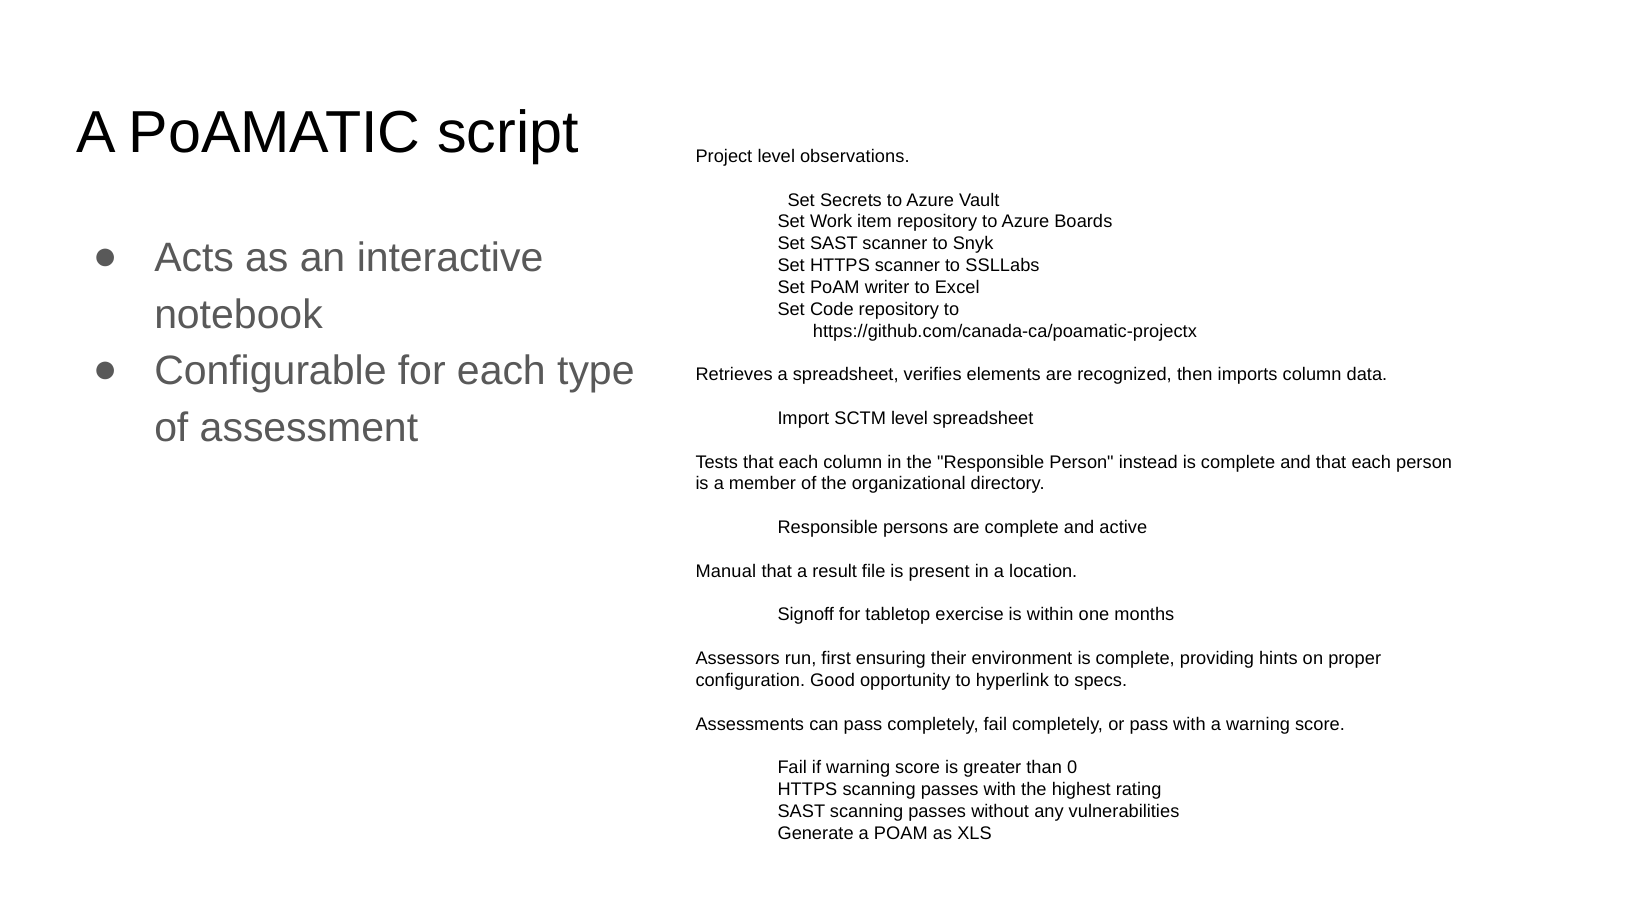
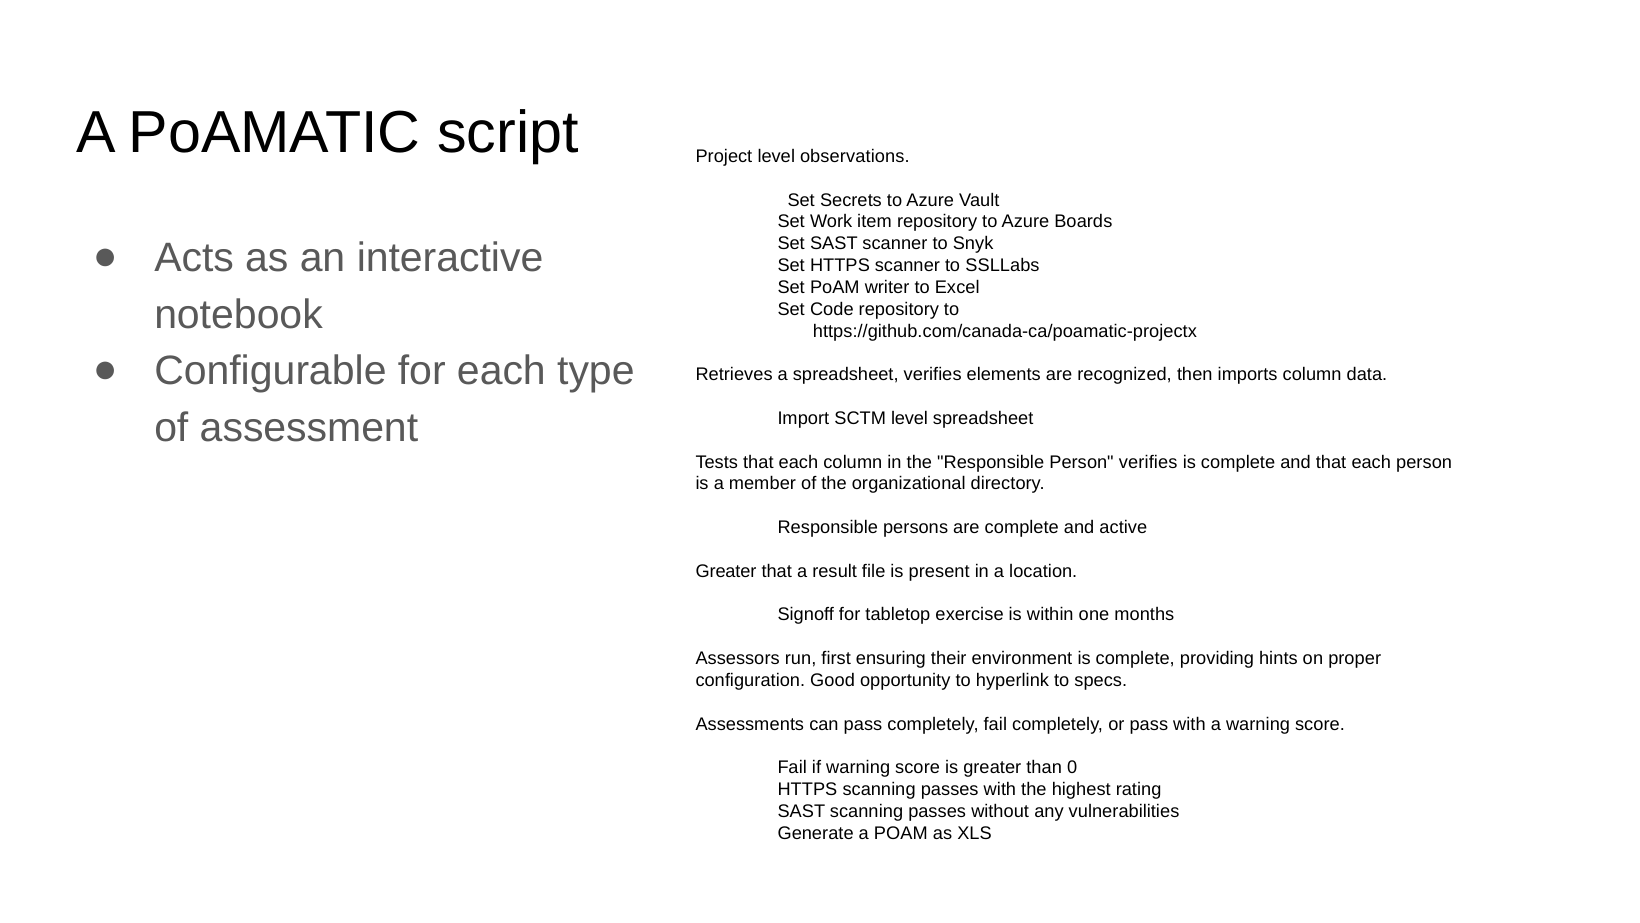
Person instead: instead -> verifies (1148, 462)
Manual: Manual -> Greater (726, 571)
